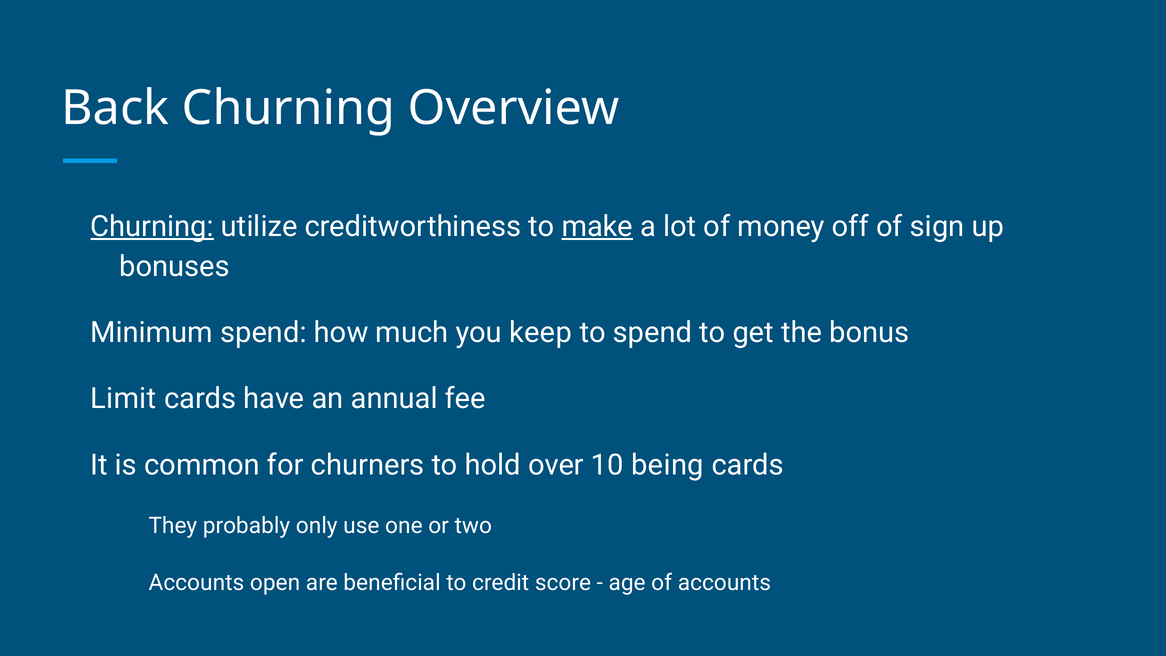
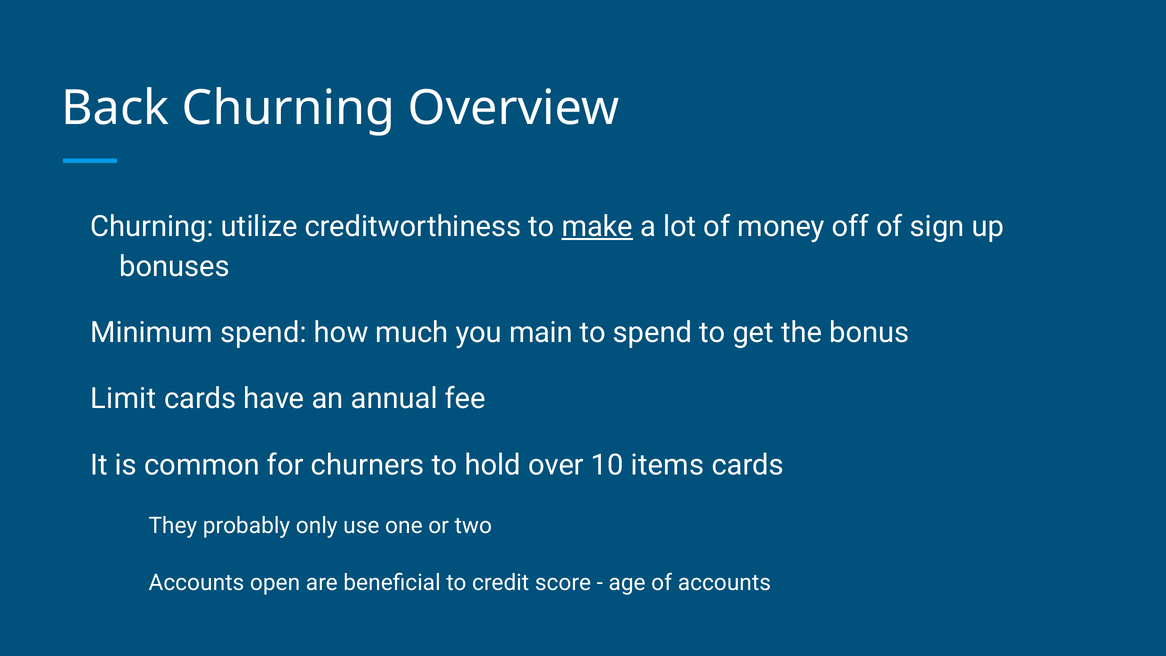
Churning underline: present -> none (152, 226)
keep: keep -> main (541, 333)
being: being -> items (668, 465)
